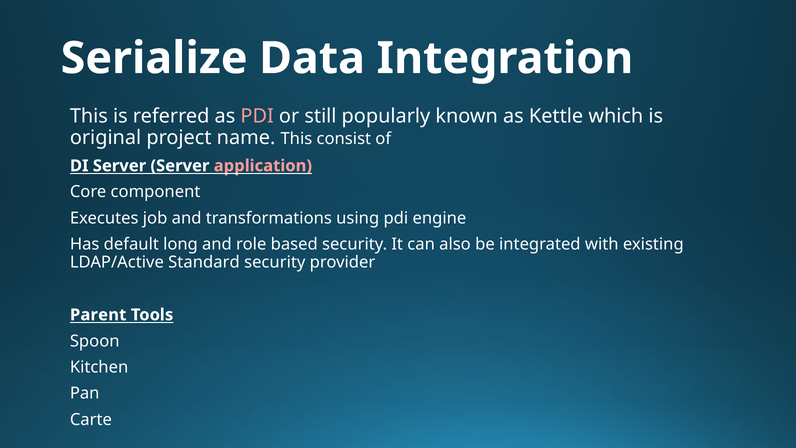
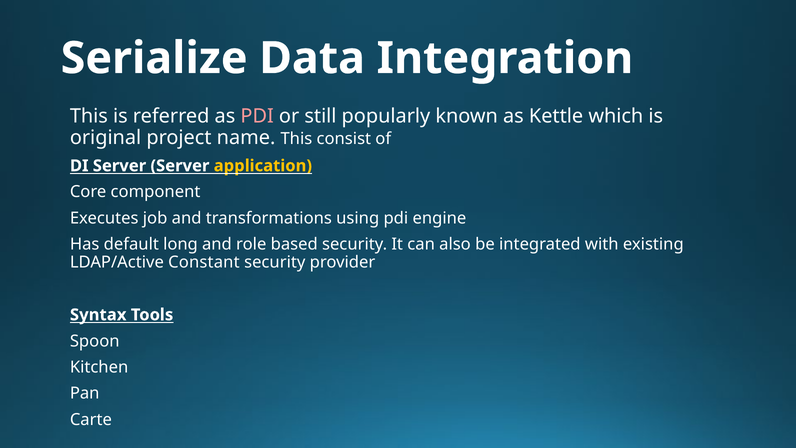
application colour: pink -> yellow (263, 166)
Standard: Standard -> Constant (204, 262)
Parent: Parent -> Syntax (98, 315)
